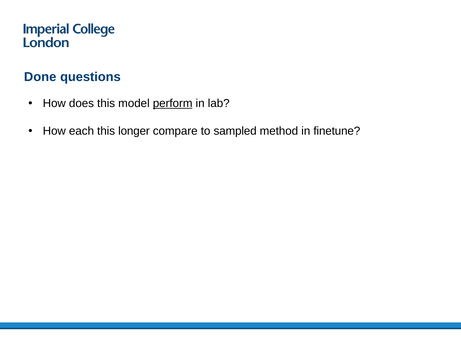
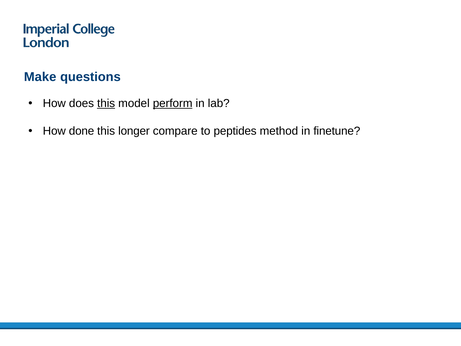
Done: Done -> Make (40, 77)
this underline: none -> present (106, 103)
each: each -> done (82, 131)
sampled: sampled -> peptides (235, 131)
